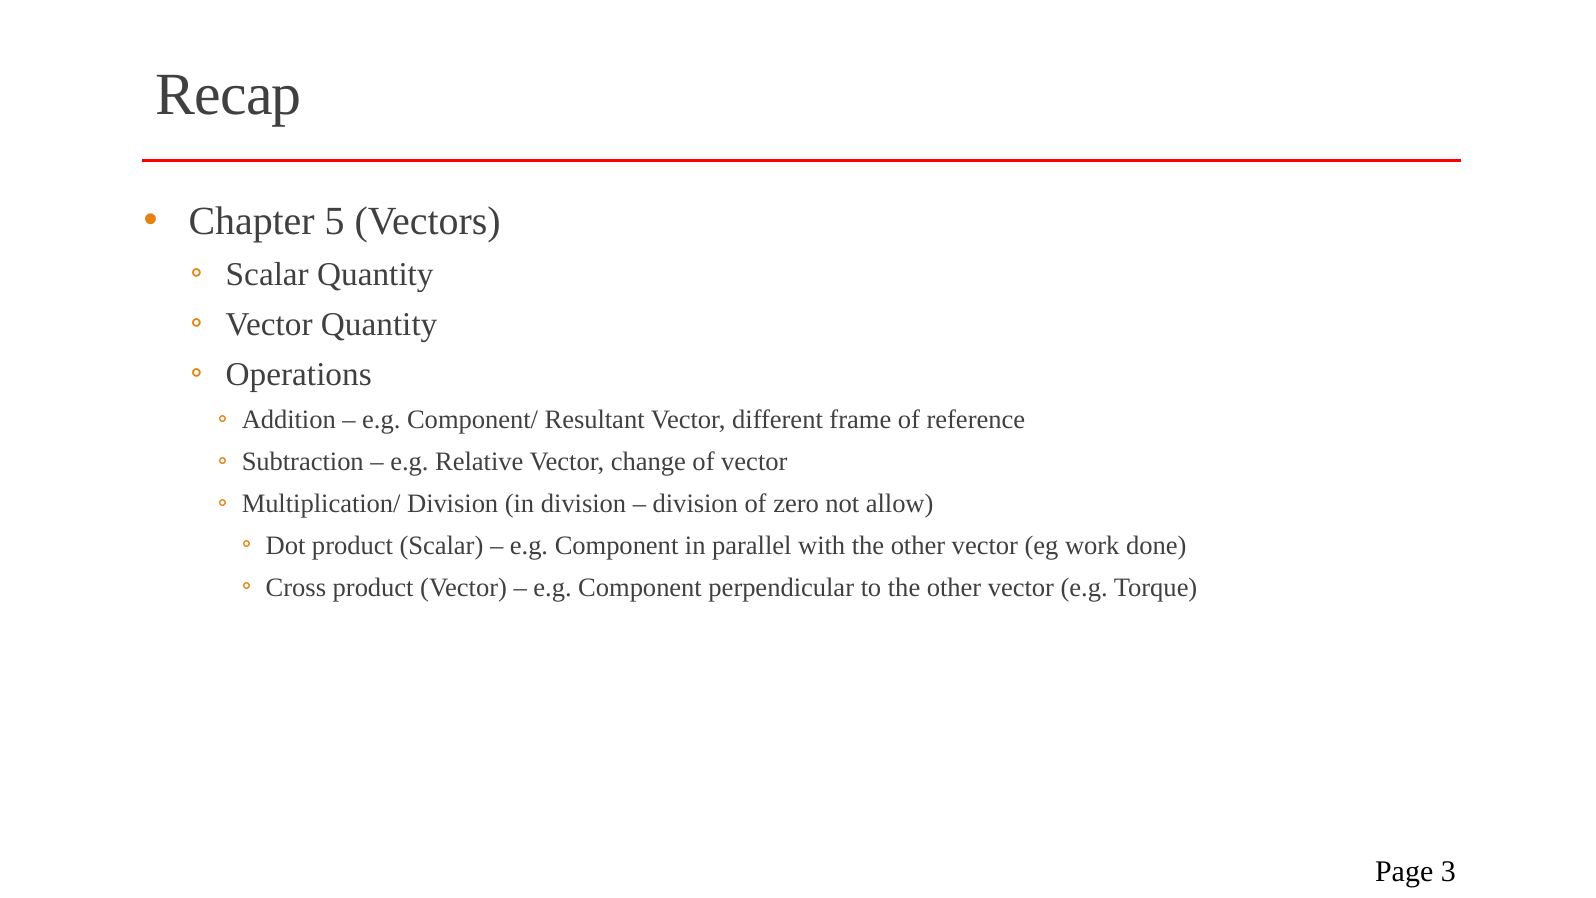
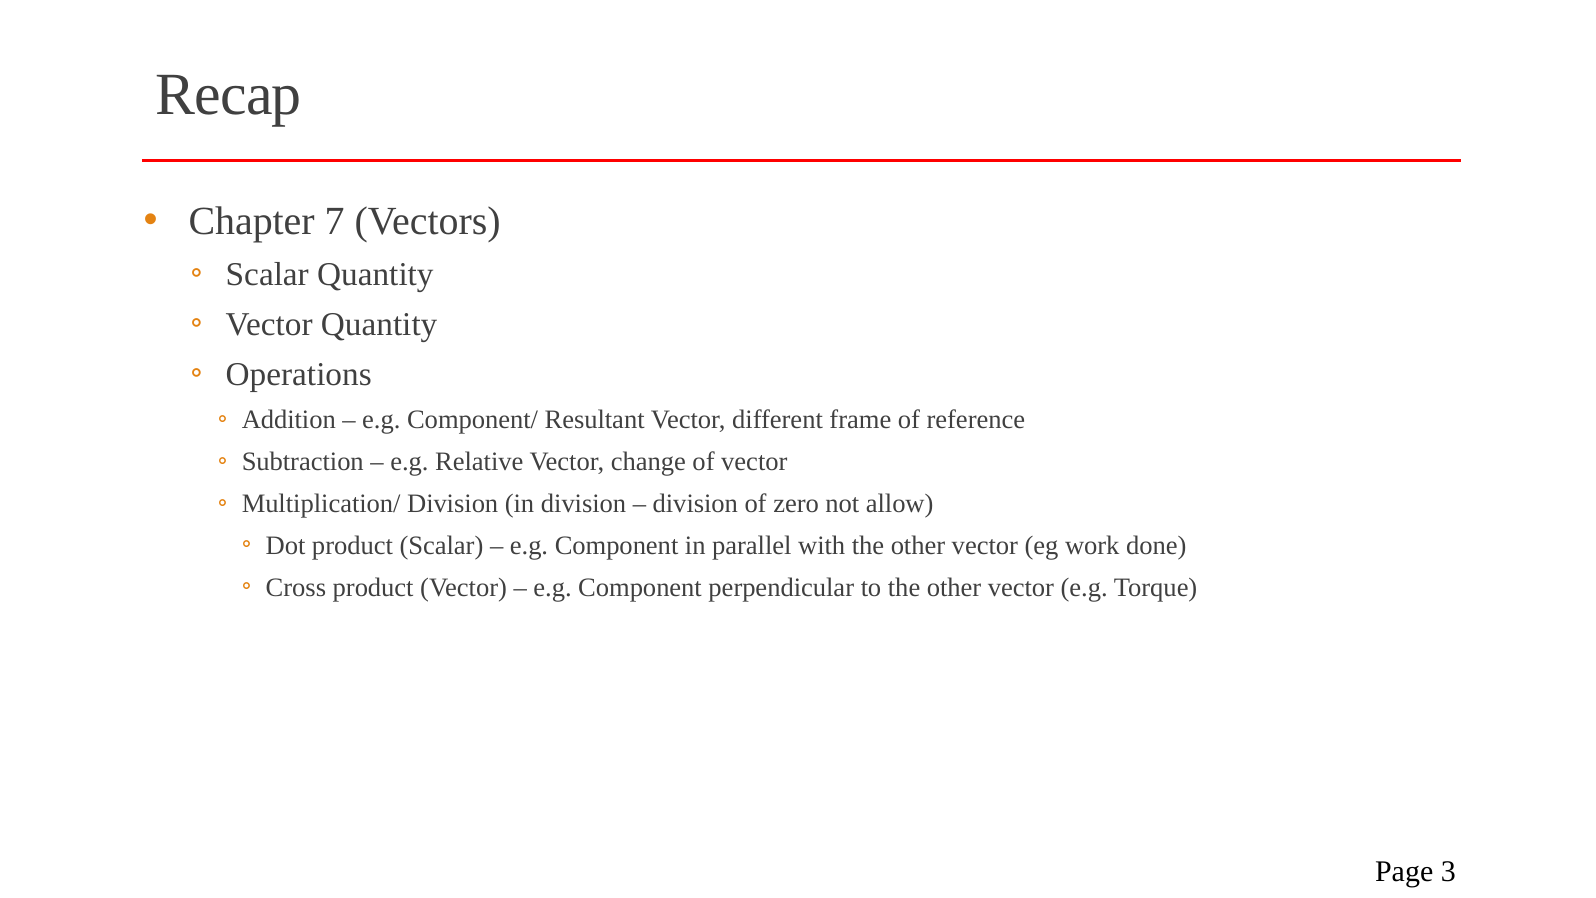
5: 5 -> 7 (335, 221)
